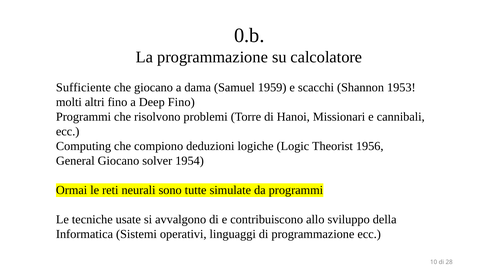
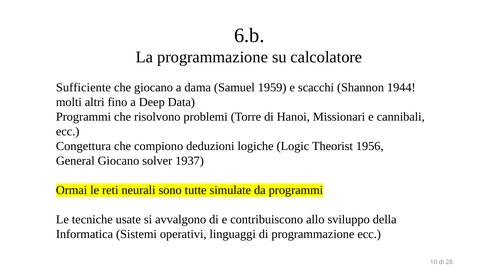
0.b: 0.b -> 6.b (249, 36)
1953: 1953 -> 1944 (401, 88)
Deep Fino: Fino -> Data (181, 103)
Computing: Computing -> Congettura (83, 147)
1954: 1954 -> 1937 (190, 161)
